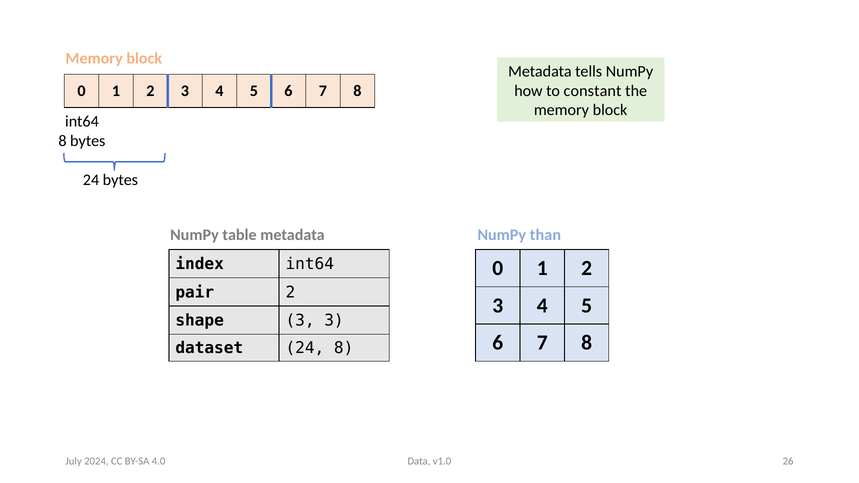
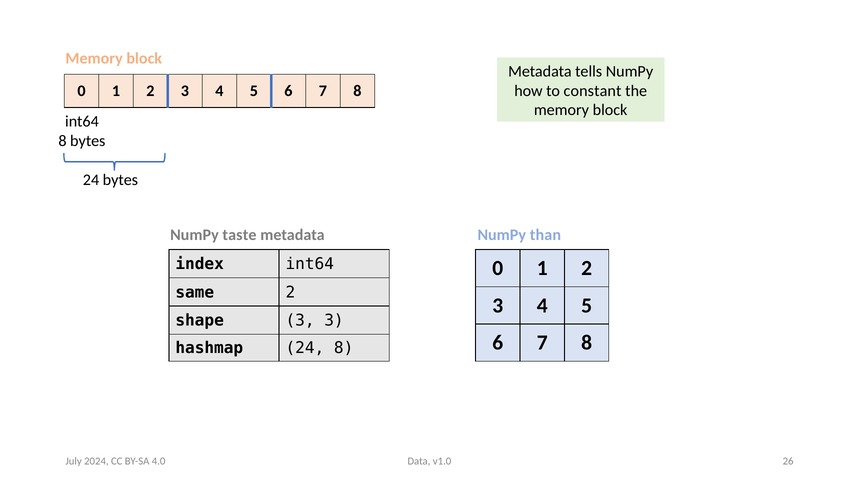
table: table -> taste (240, 235)
pair: pair -> same (195, 292)
dataset: dataset -> hashmap (209, 348)
